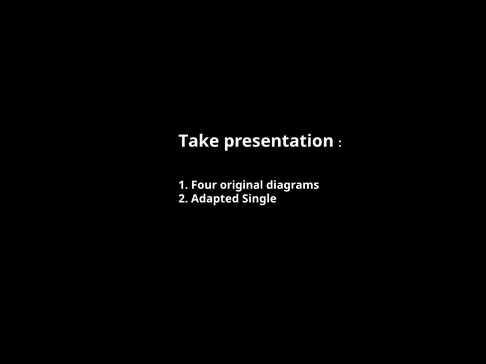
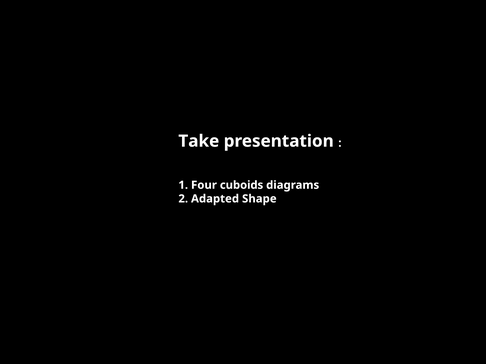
original: original -> cuboids (242, 185)
Single: Single -> Shape (259, 199)
